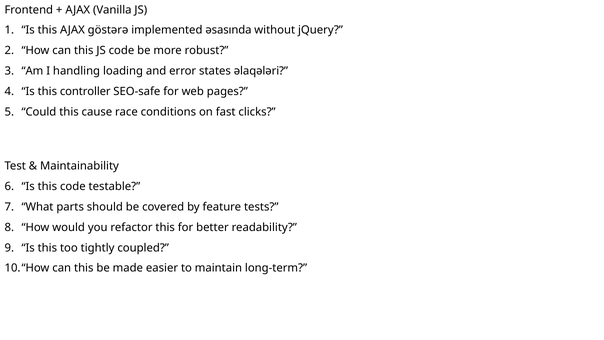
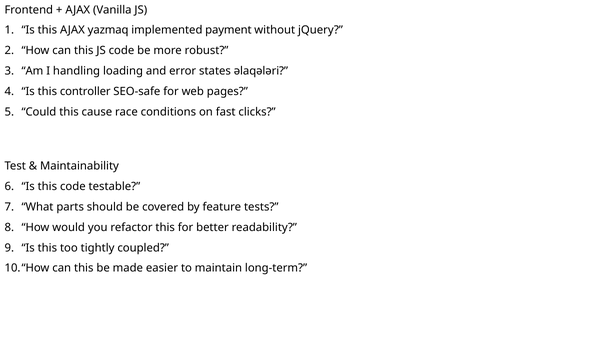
göstərə: göstərə -> yazmaq (108, 30)
əsasında: əsasında -> payment (228, 30)
